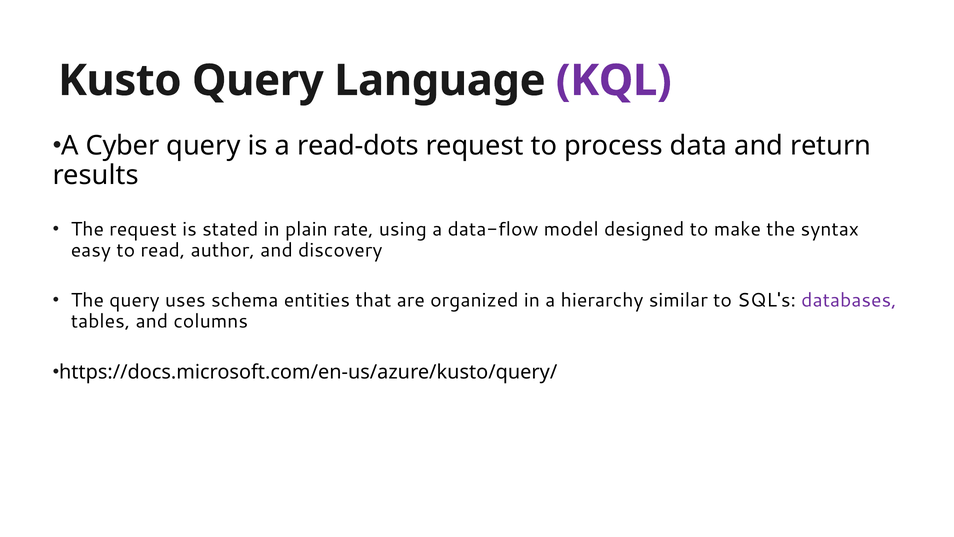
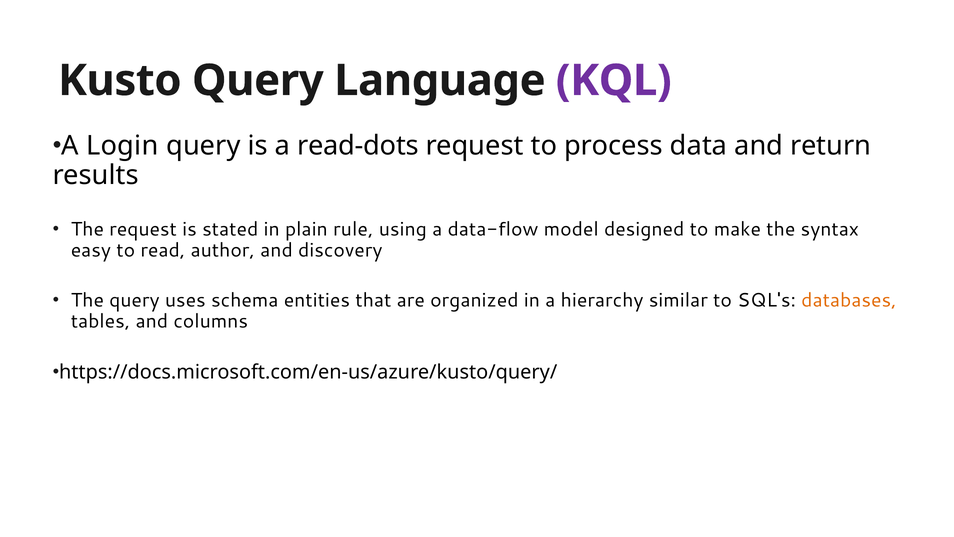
Cyber: Cyber -> Login (122, 146)
rate: rate -> rule (353, 229)
databases colour: purple -> orange (849, 300)
